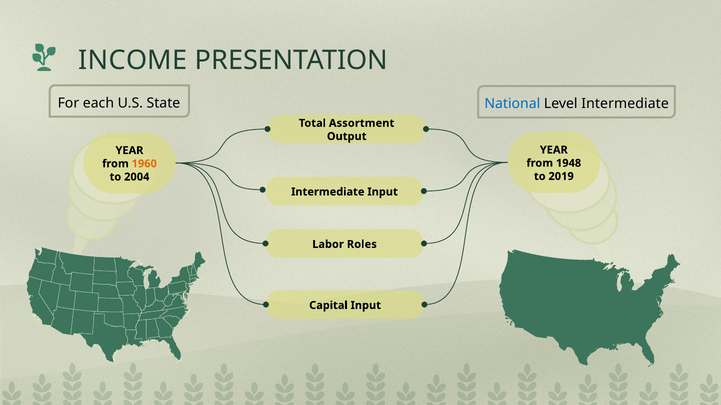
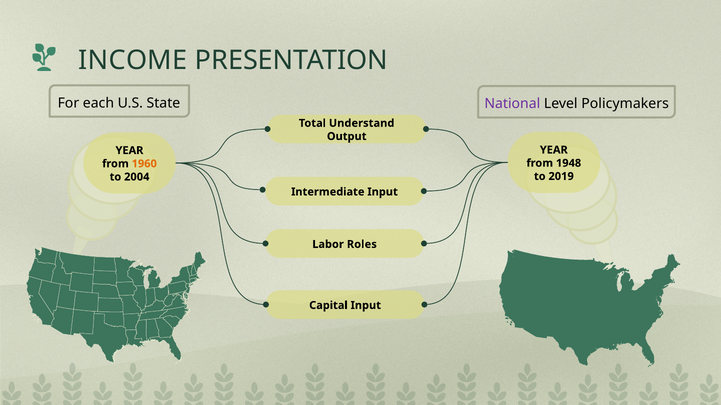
National colour: blue -> purple (512, 104)
Level Intermediate: Intermediate -> Policymakers (625, 104)
Assortment: Assortment -> Understand (362, 123)
